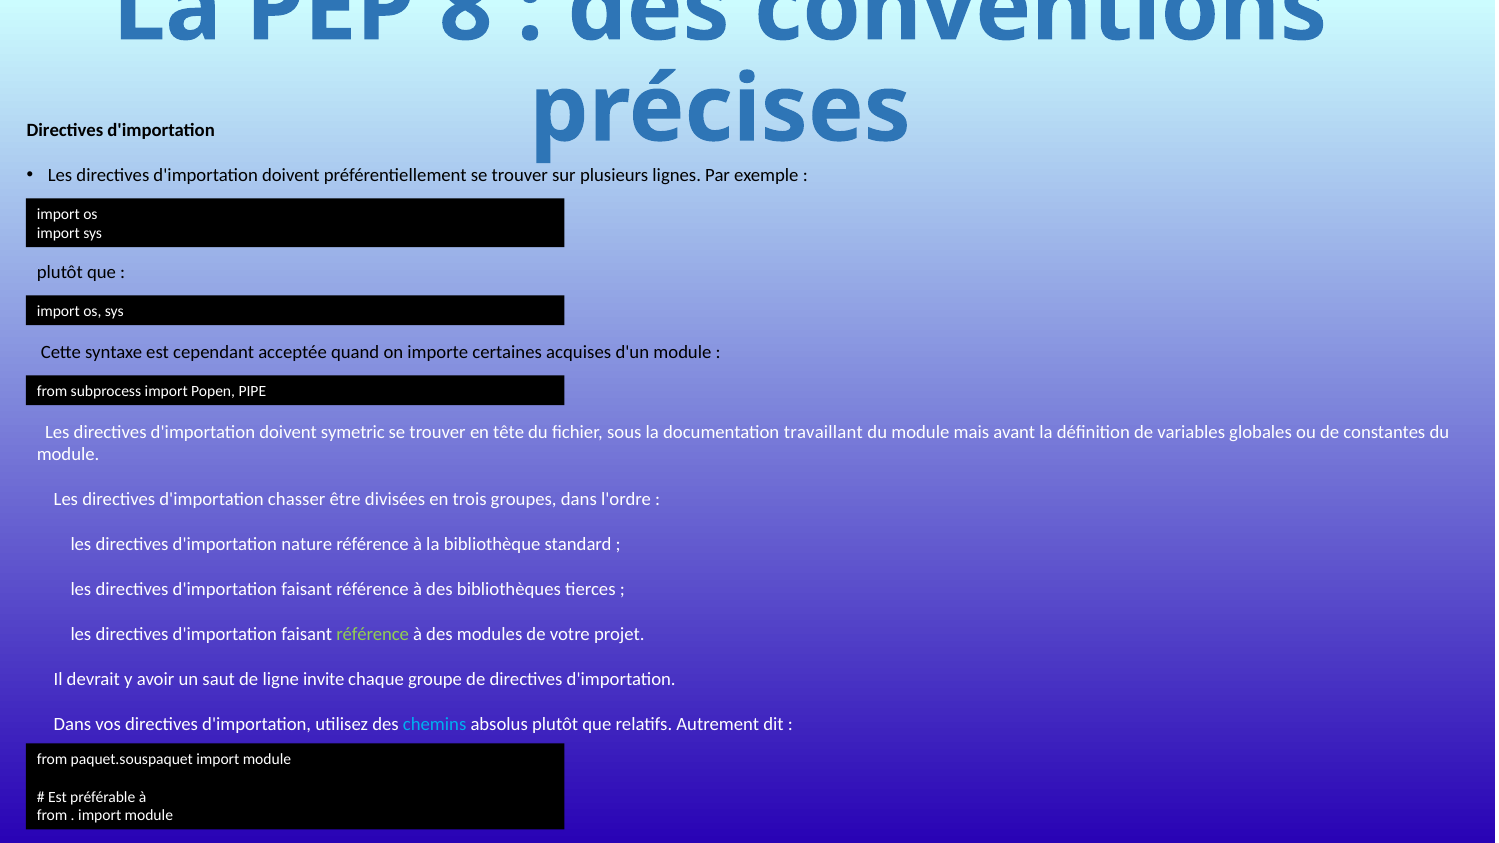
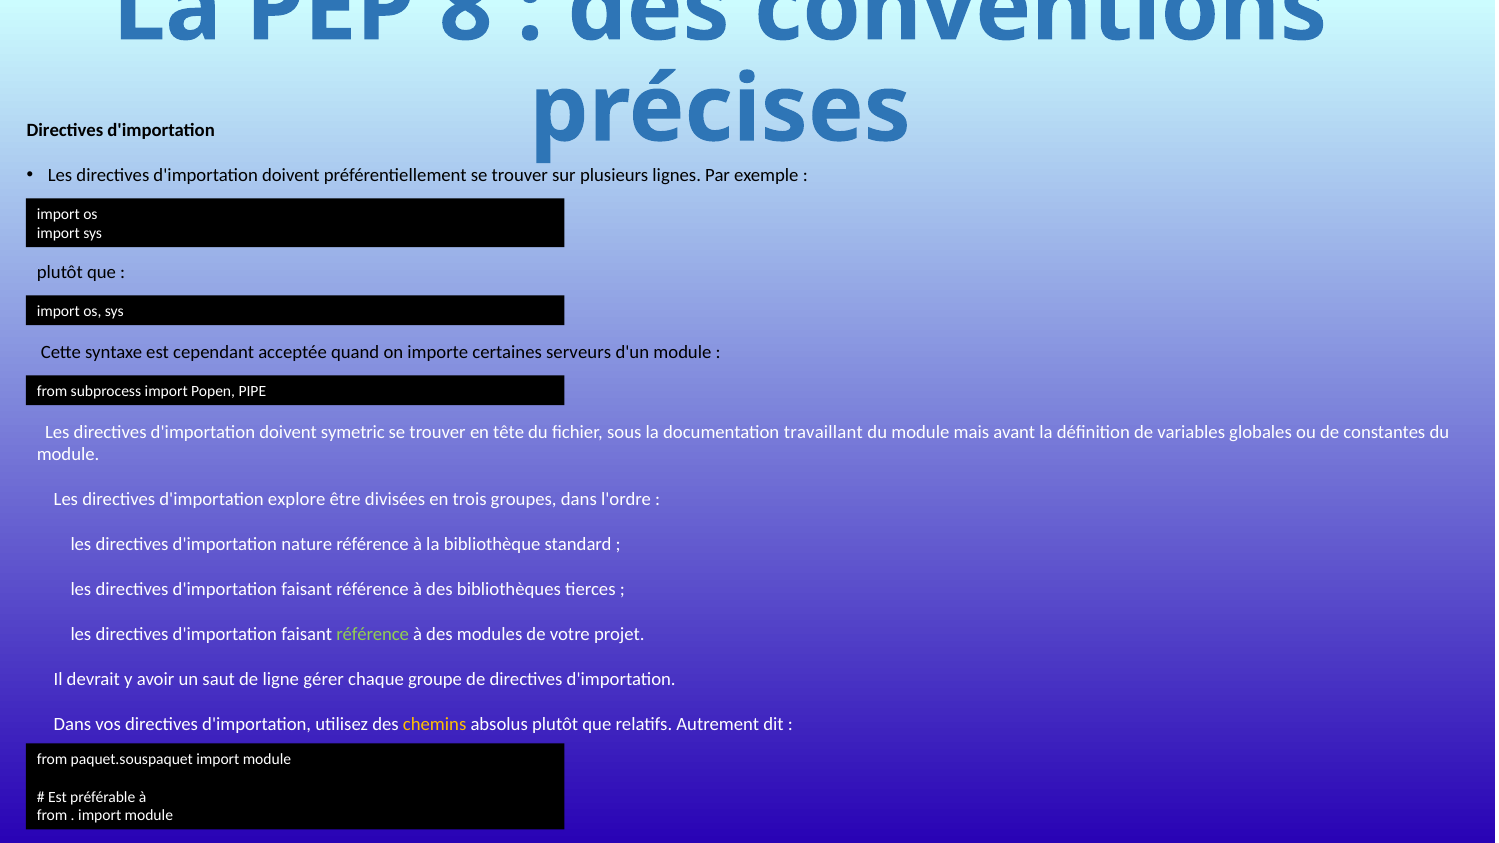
acquises: acquises -> serveurs (579, 353)
chasser: chasser -> explore (297, 500)
invite: invite -> gérer (324, 680)
chemins colour: light blue -> yellow (435, 725)
